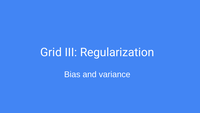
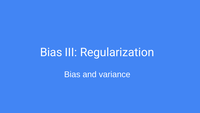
Grid: Grid -> Bias (51, 52)
